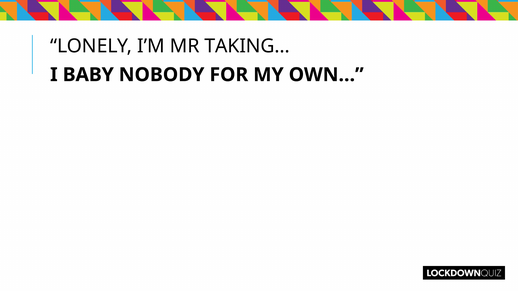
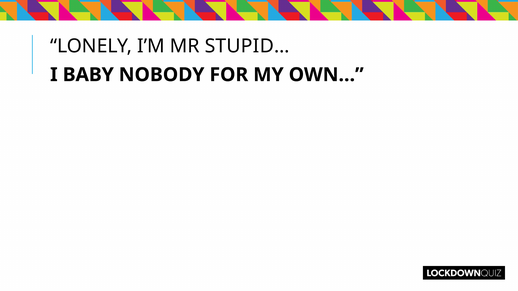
TAKING…: TAKING… -> STUPID… (247, 46)
